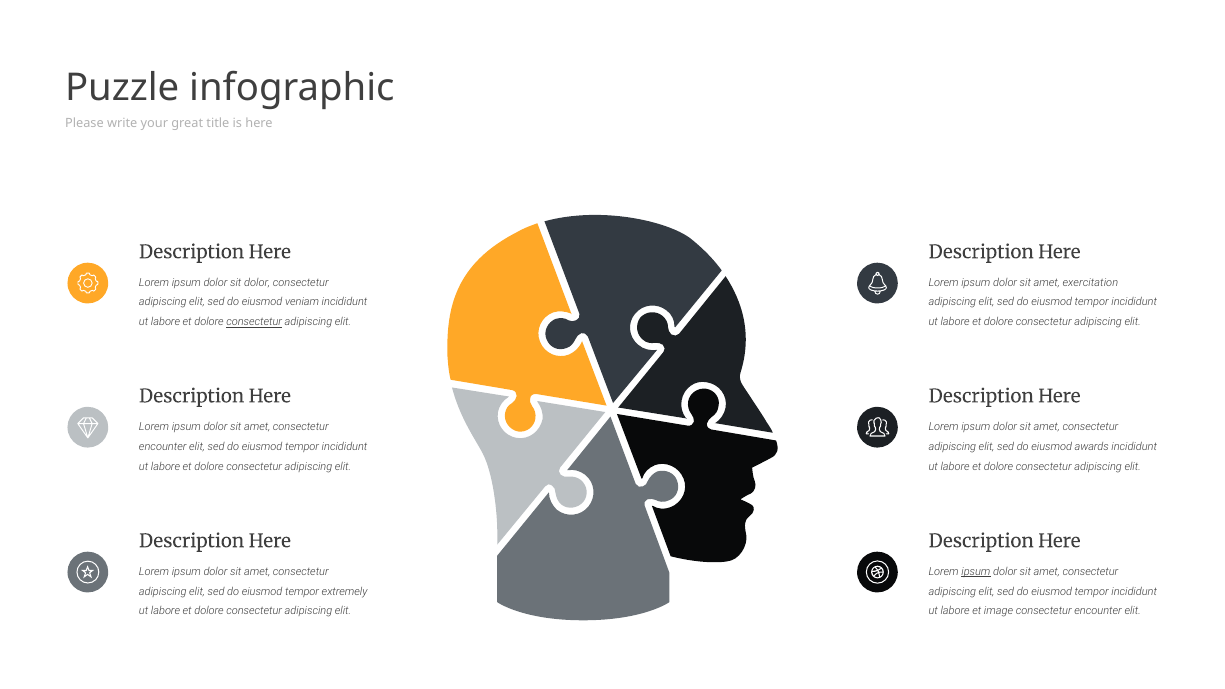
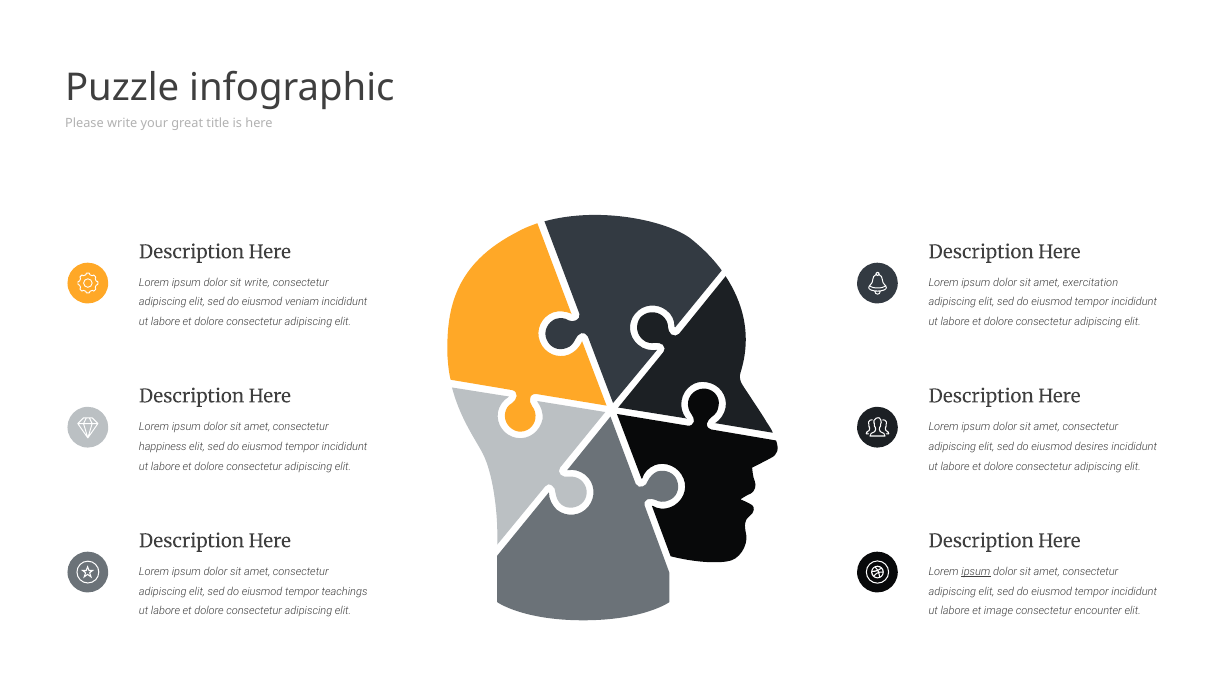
sit dolor: dolor -> write (257, 282)
consectetur underline: present -> none (254, 322)
encounter: encounter -> happiness (163, 447)
awards: awards -> desires (1092, 447)
extremely: extremely -> teachings (345, 591)
